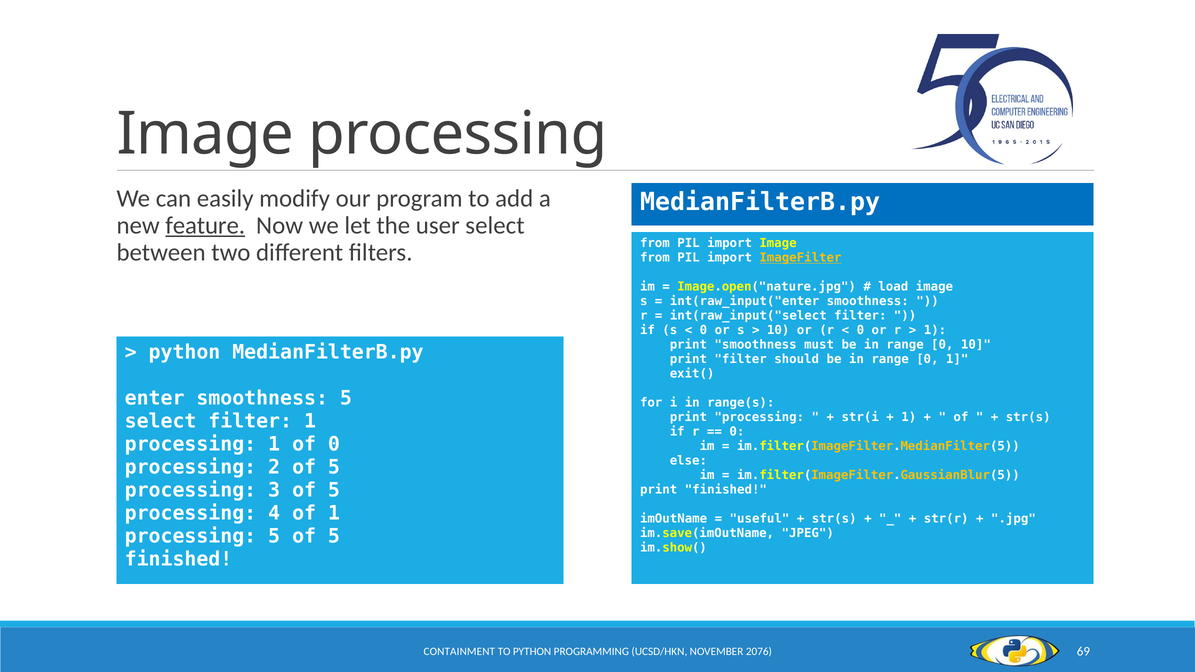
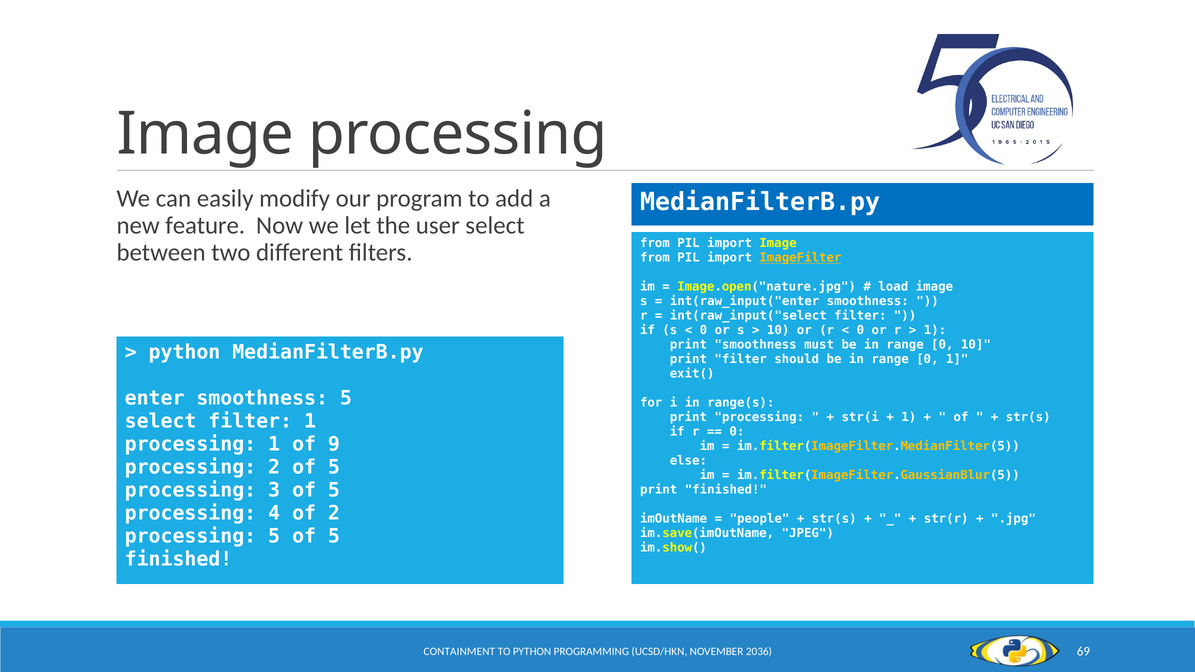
feature underline: present -> none (205, 226)
of 0: 0 -> 9 (334, 444)
of 1: 1 -> 2 (334, 513)
useful: useful -> people (760, 519)
2076: 2076 -> 2036 (759, 652)
